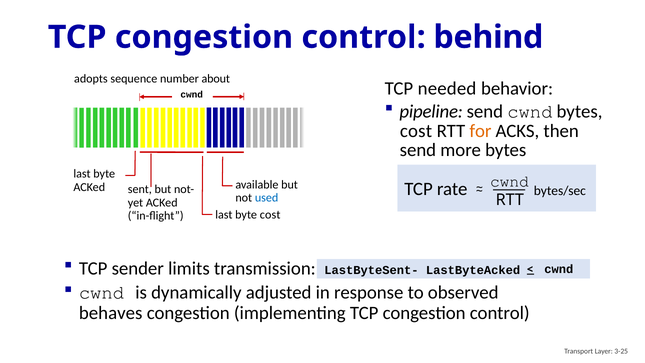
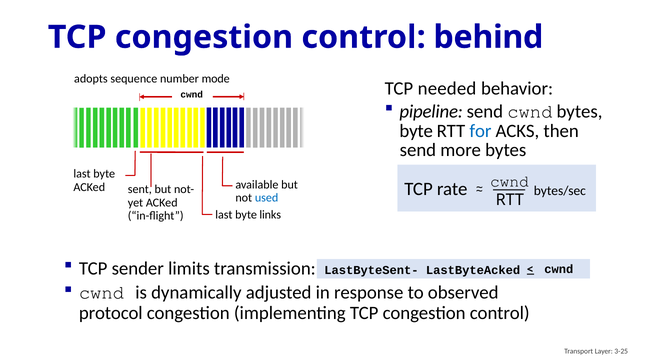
about: about -> mode (216, 79)
cost: cost -> byte (416, 131)
for colour: orange -> blue (480, 131)
byte cost: cost -> links (270, 215)
behaves: behaves -> protocol (111, 313)
